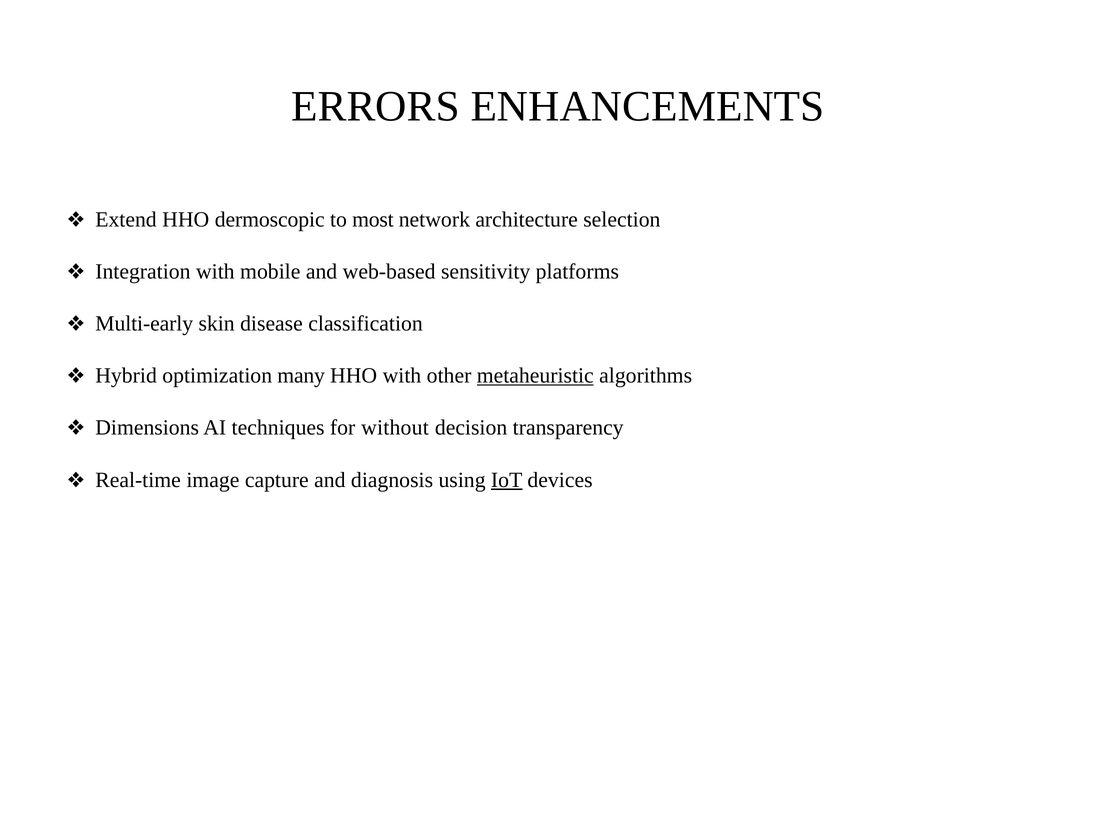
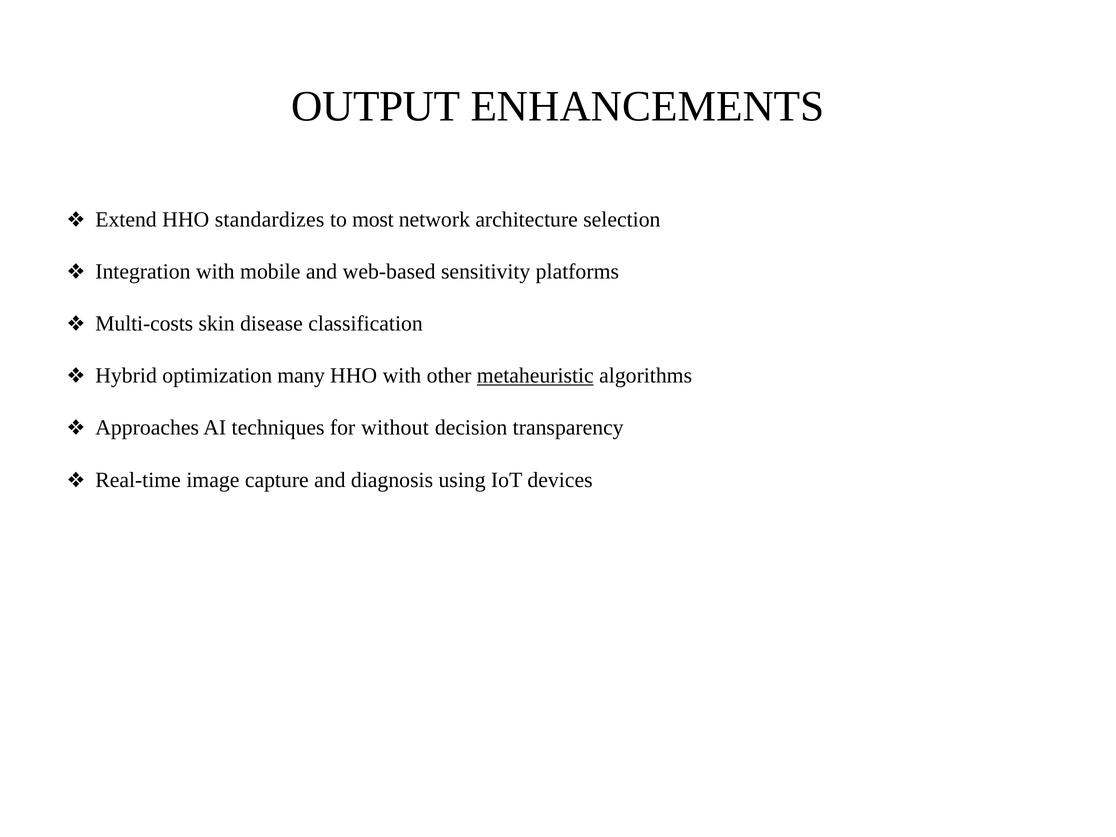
ERRORS: ERRORS -> OUTPUT (376, 106)
dermoscopic: dermoscopic -> standardizes (270, 219)
Multi-early: Multi-early -> Multi-costs (144, 324)
Dimensions: Dimensions -> Approaches (147, 428)
IoT underline: present -> none (507, 480)
